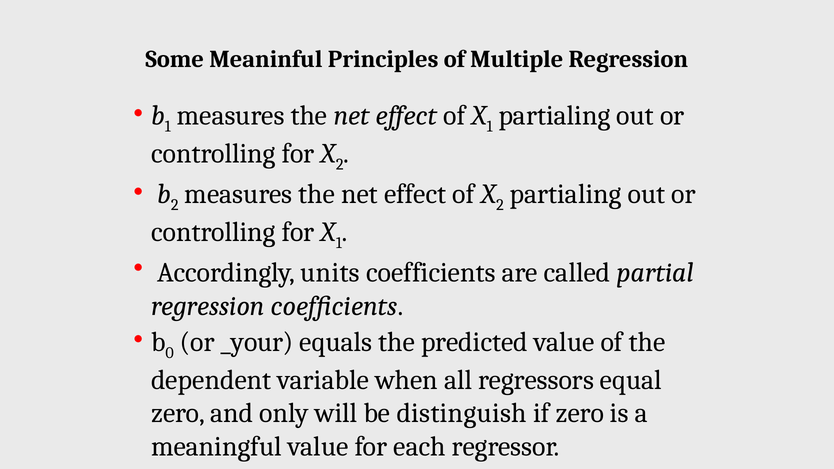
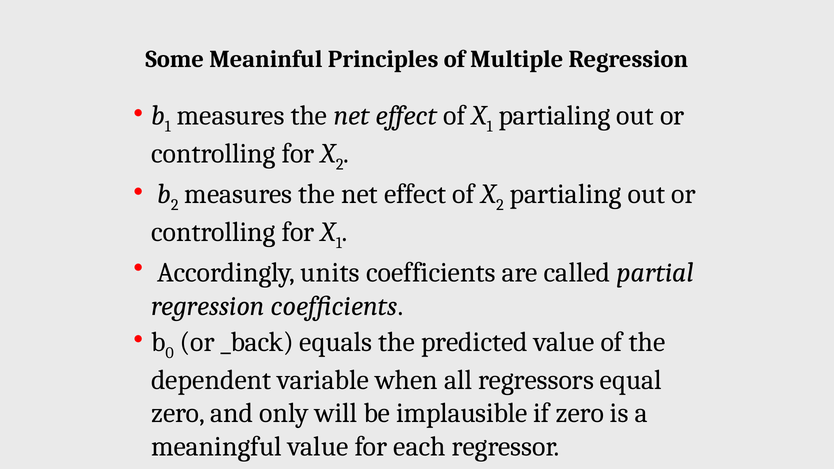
_your: _your -> _back (257, 342)
distinguish: distinguish -> implausible (462, 413)
